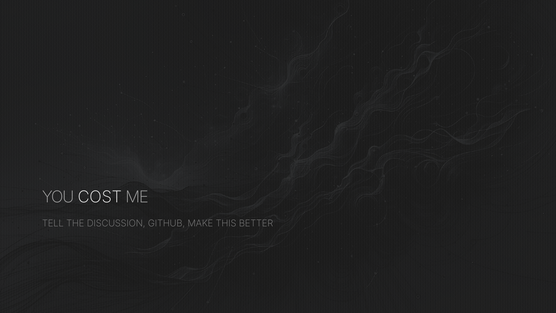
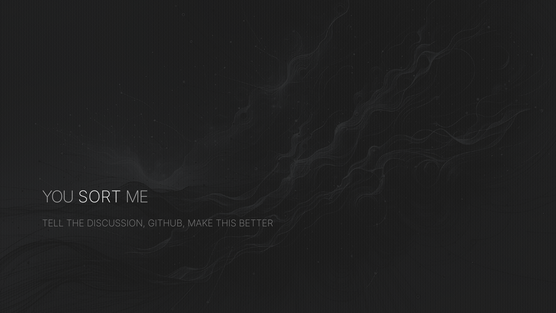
COST: COST -> SORT (100, 197)
